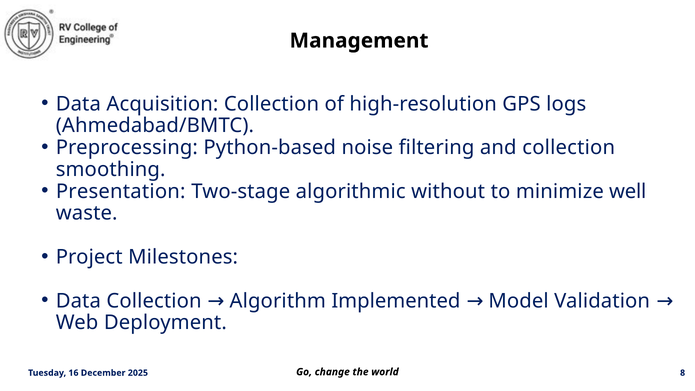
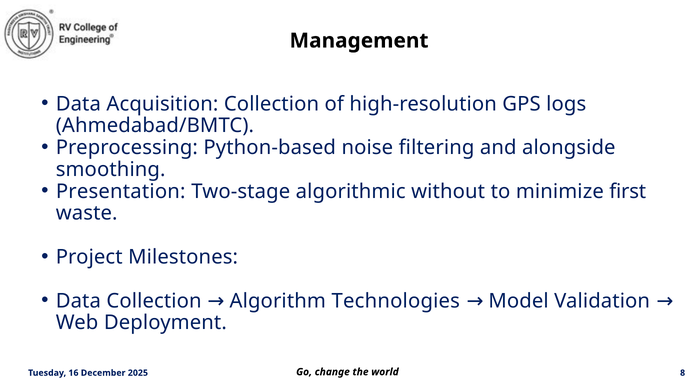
and collection: collection -> alongside (569, 148)
well: well -> first (628, 191)
Implemented: Implemented -> Technologies (396, 301)
